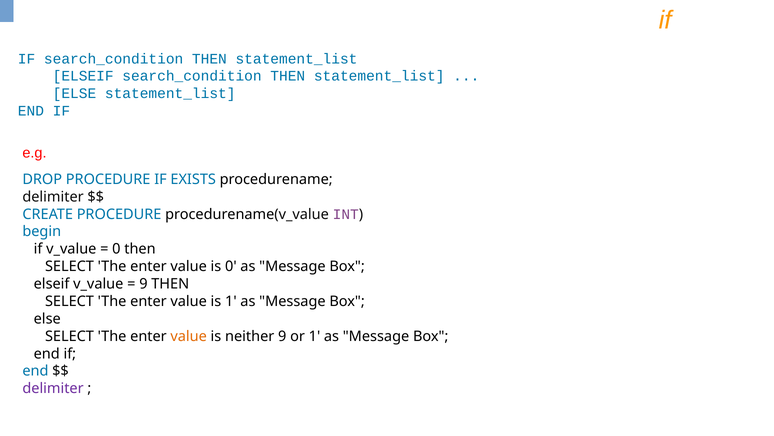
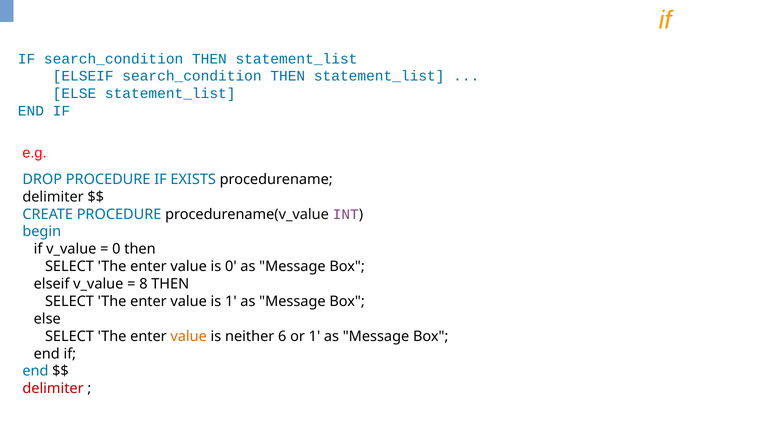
9: 9 -> 8 (143, 284)
neither 9: 9 -> 6 (282, 336)
delimiter colour: purple -> red (53, 388)
